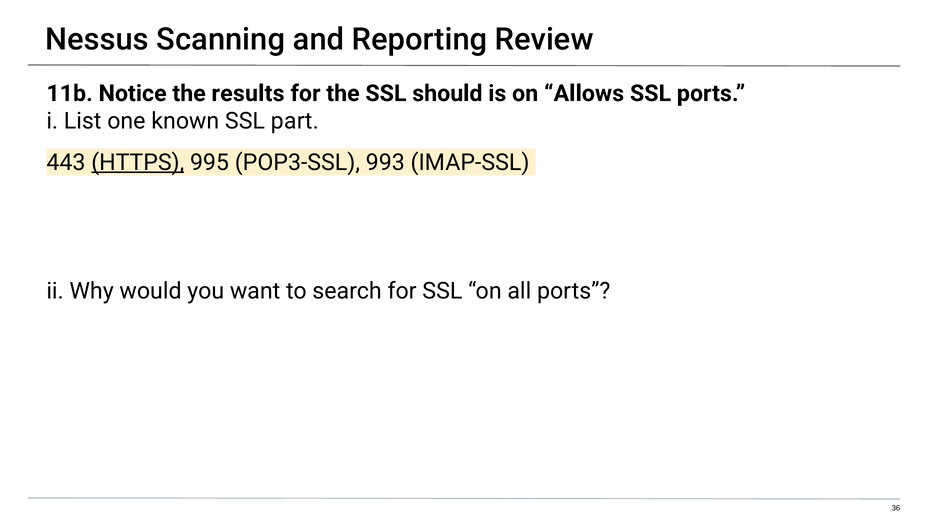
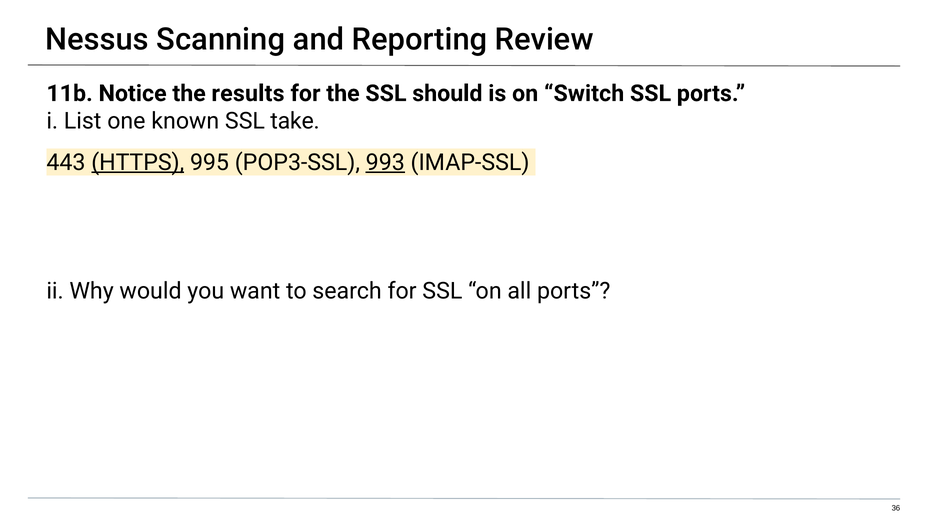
Allows: Allows -> Switch (584, 93)
part: part -> take (295, 121)
993 underline: none -> present (385, 162)
